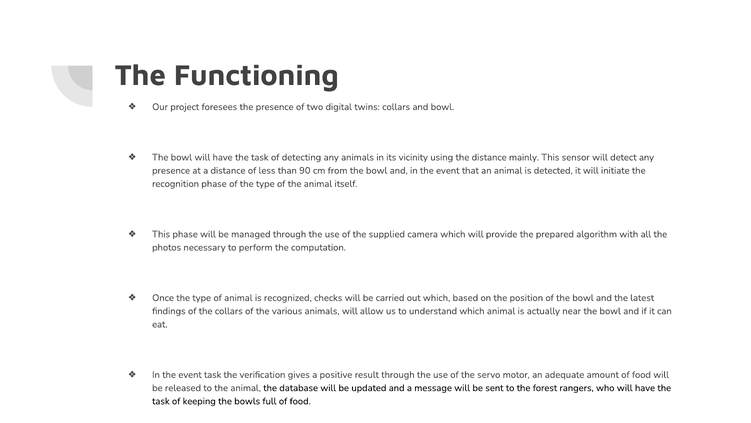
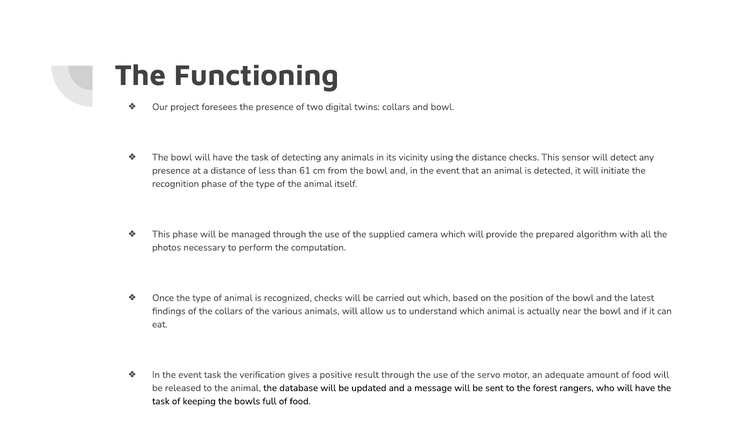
distance mainly: mainly -> checks (524, 157)
90: 90 -> 61 (305, 170)
